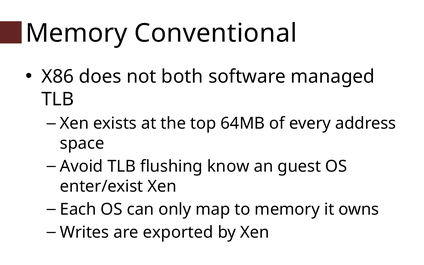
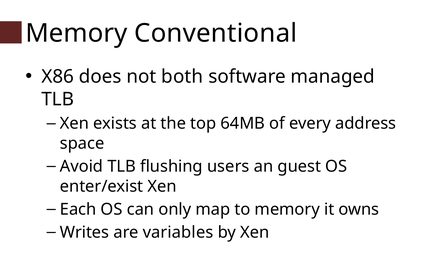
know: know -> users (228, 166)
exported: exported -> variables (178, 232)
